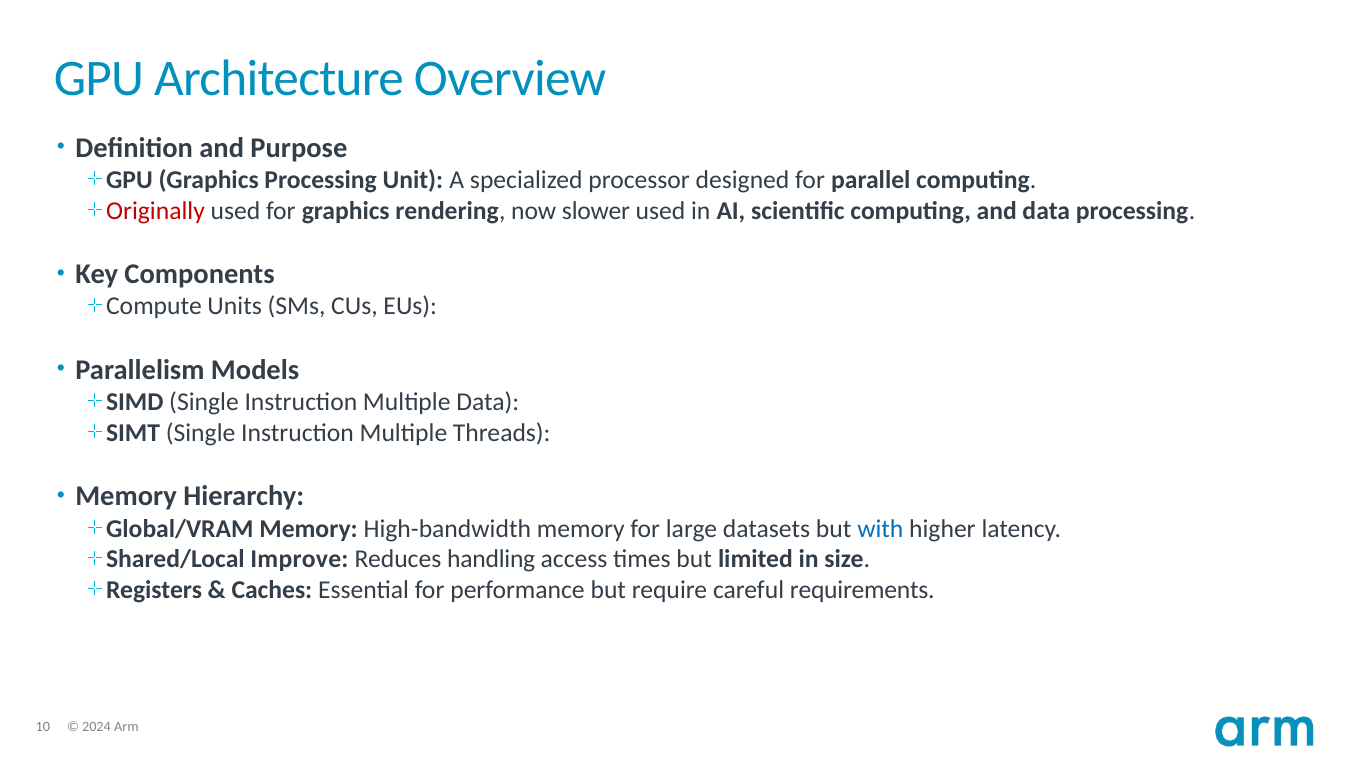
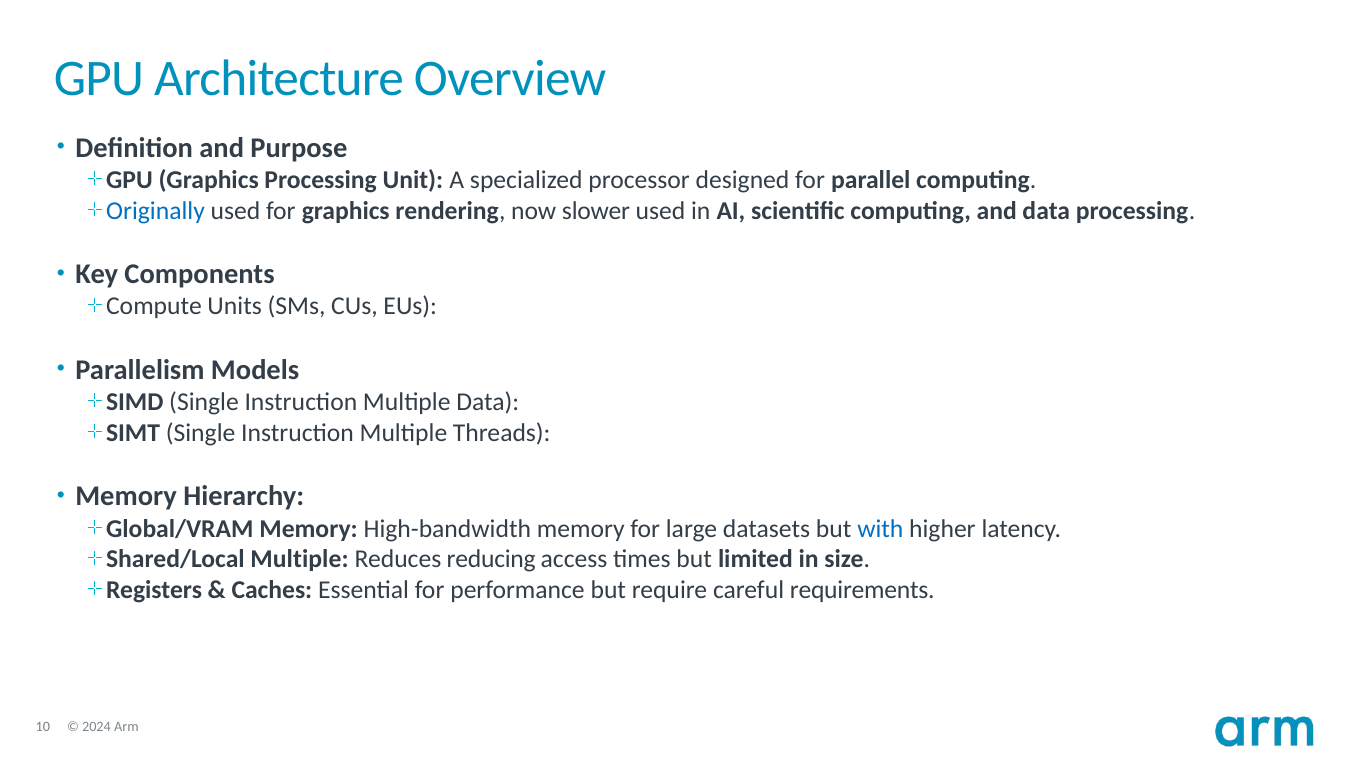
Originally colour: red -> blue (156, 211)
Shared/Local Improve: Improve -> Multiple (300, 559)
handling: handling -> reducing (491, 559)
